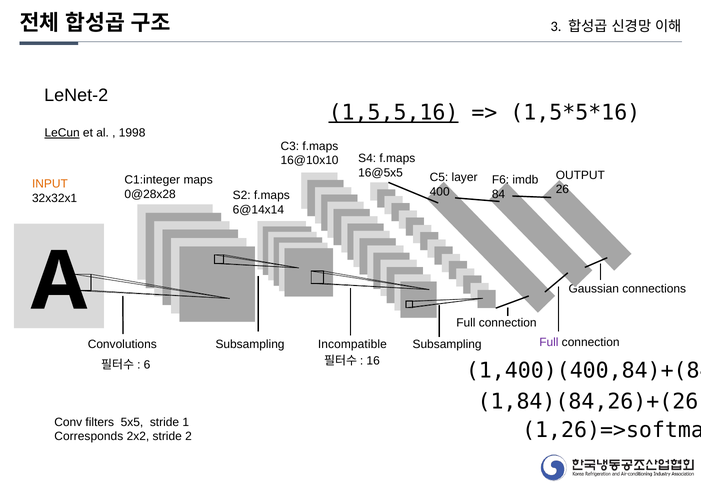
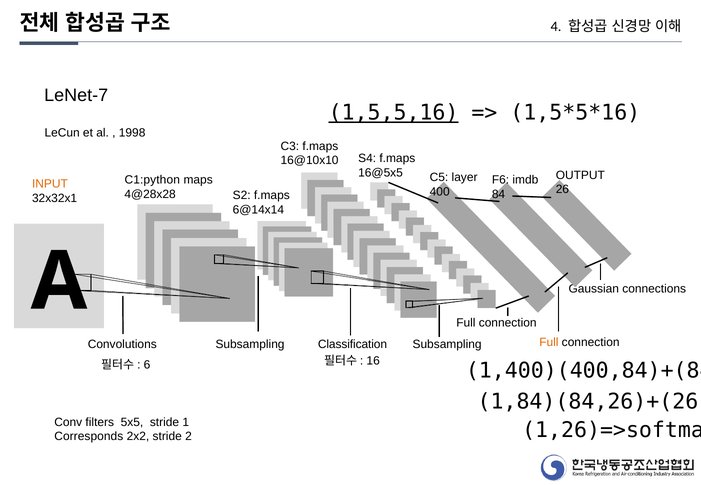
3: 3 -> 4 (556, 27)
LeNet-2: LeNet-2 -> LeNet-7 (76, 96)
LeCun underline: present -> none (62, 133)
C1:integer: C1:integer -> C1:python (152, 180)
0@28x28: 0@28x28 -> 4@28x28 (150, 194)
Full colour: purple -> orange (549, 343)
Incompatible: Incompatible -> Classification (352, 345)
